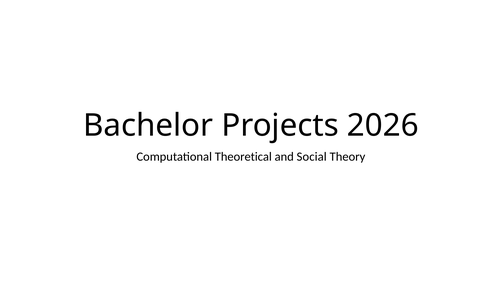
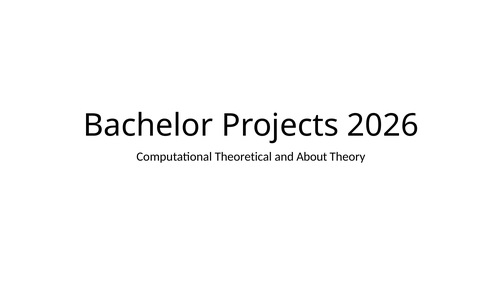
Social: Social -> About (312, 157)
